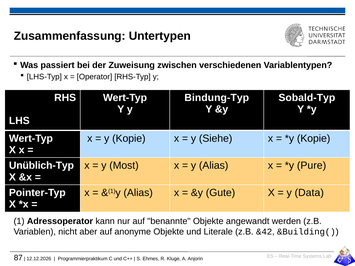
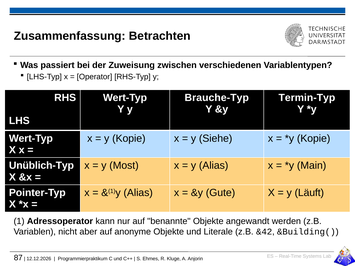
Untertypen: Untertypen -> Betrachten (160, 36)
Bindung-Typ: Bindung-Typ -> Brauche-Typ (217, 98)
Sobald-Typ: Sobald-Typ -> Termin-Typ (307, 98)
Pure: Pure -> Main (312, 166)
Data: Data -> Läuft (309, 193)
